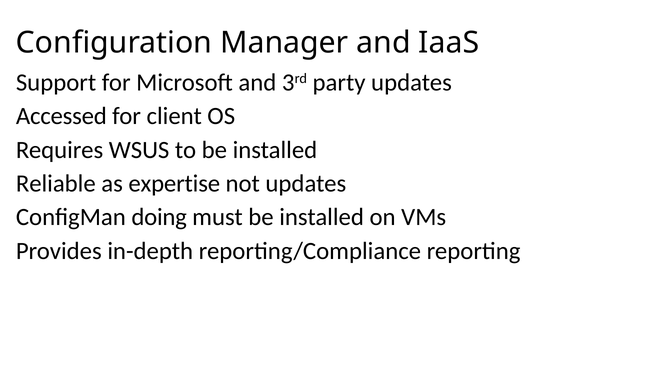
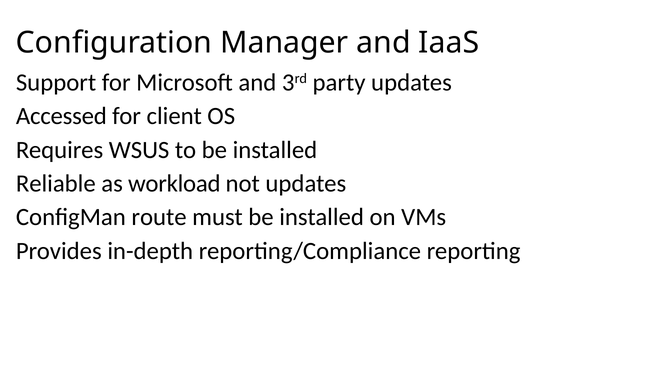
expertise: expertise -> workload (174, 184)
doing: doing -> route (159, 217)
